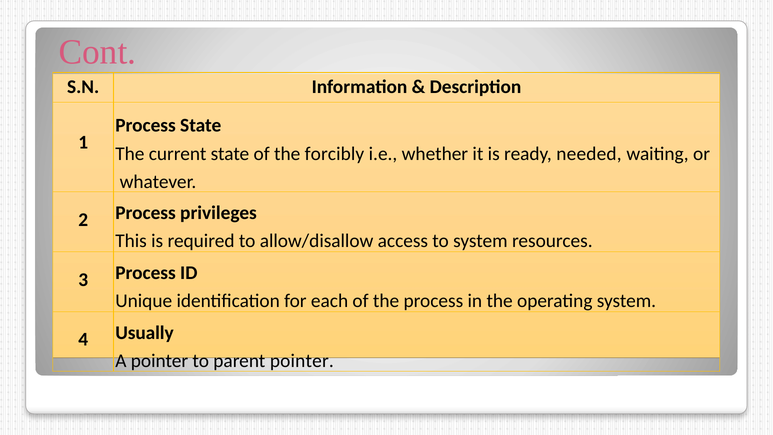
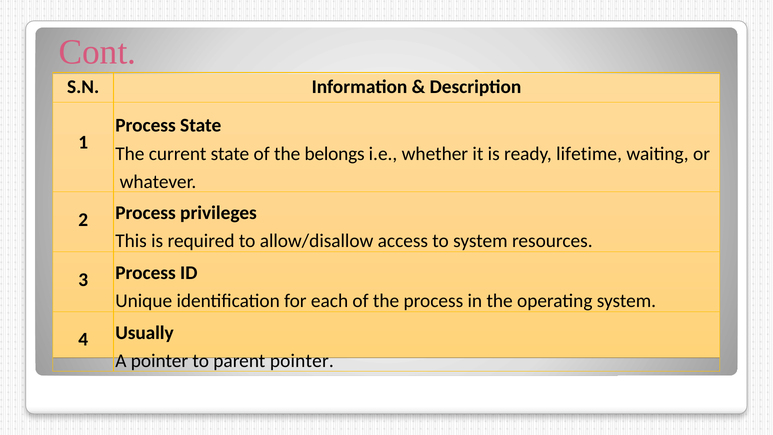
forcibly: forcibly -> belongs (335, 154)
needed: needed -> lifetime (589, 154)
